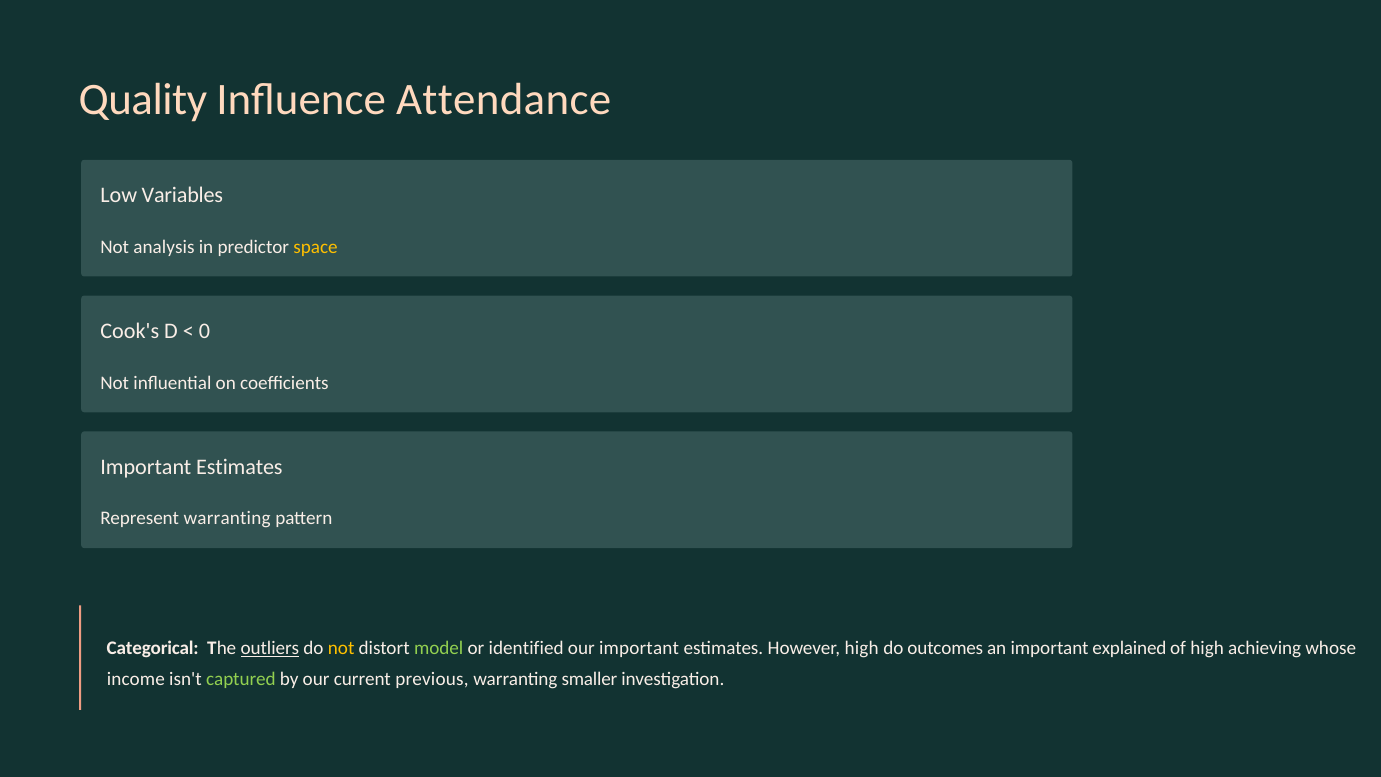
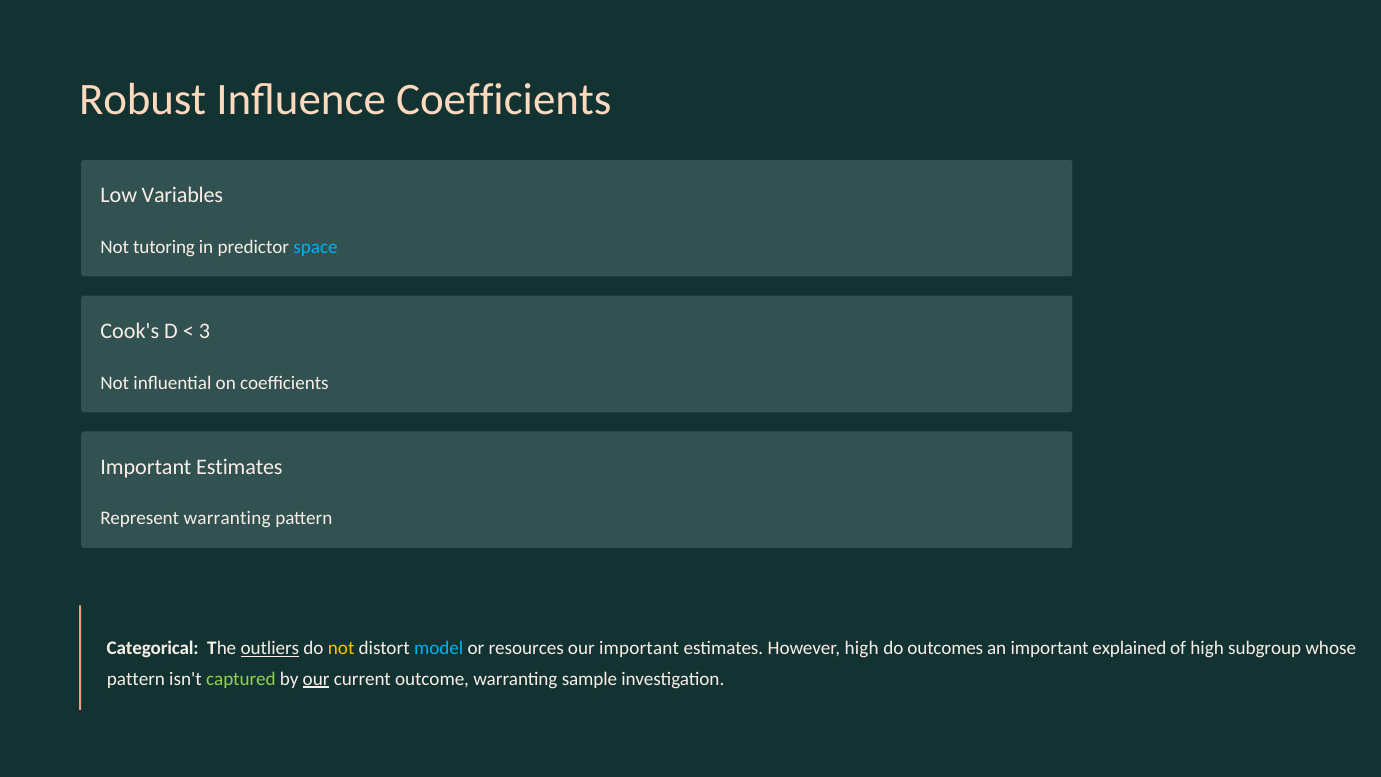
Quality: Quality -> Robust (143, 99)
Influence Attendance: Attendance -> Coefficients (504, 99)
analysis: analysis -> tutoring (164, 247)
space colour: yellow -> light blue (315, 247)
0: 0 -> 3 (204, 331)
model colour: light green -> light blue (439, 648)
identified: identified -> resources (526, 648)
achieving: achieving -> subgroup (1265, 648)
income: income -> pattern (136, 679)
our underline: none -> present (316, 679)
previous: previous -> outcome (432, 679)
smaller: smaller -> sample (589, 679)
